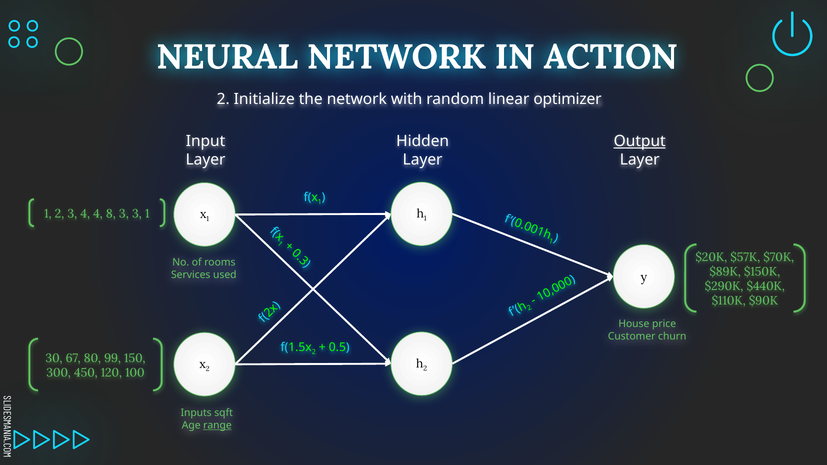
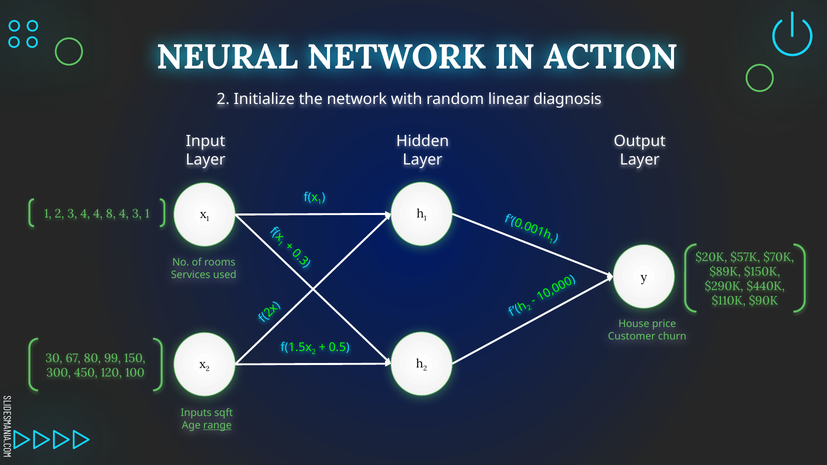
optimizer: optimizer -> diagnosis (567, 99)
Output underline: present -> none (640, 141)
8 3: 3 -> 4 (124, 214)
